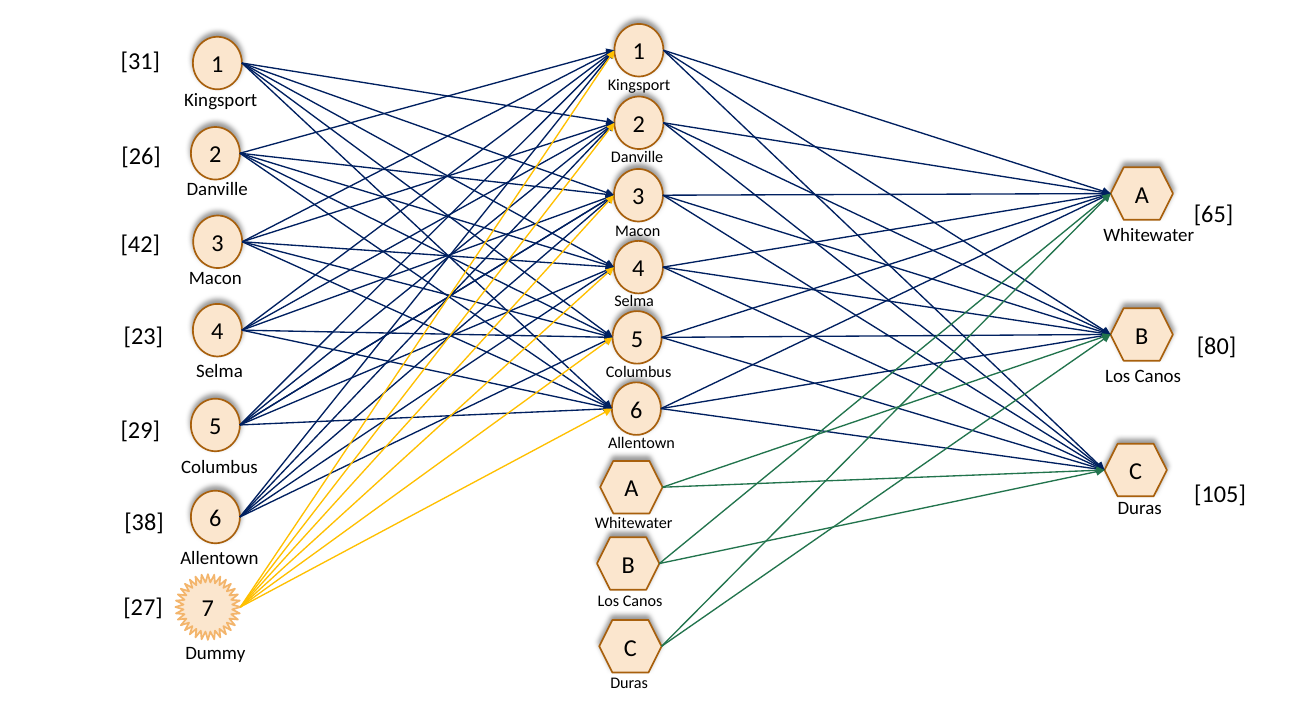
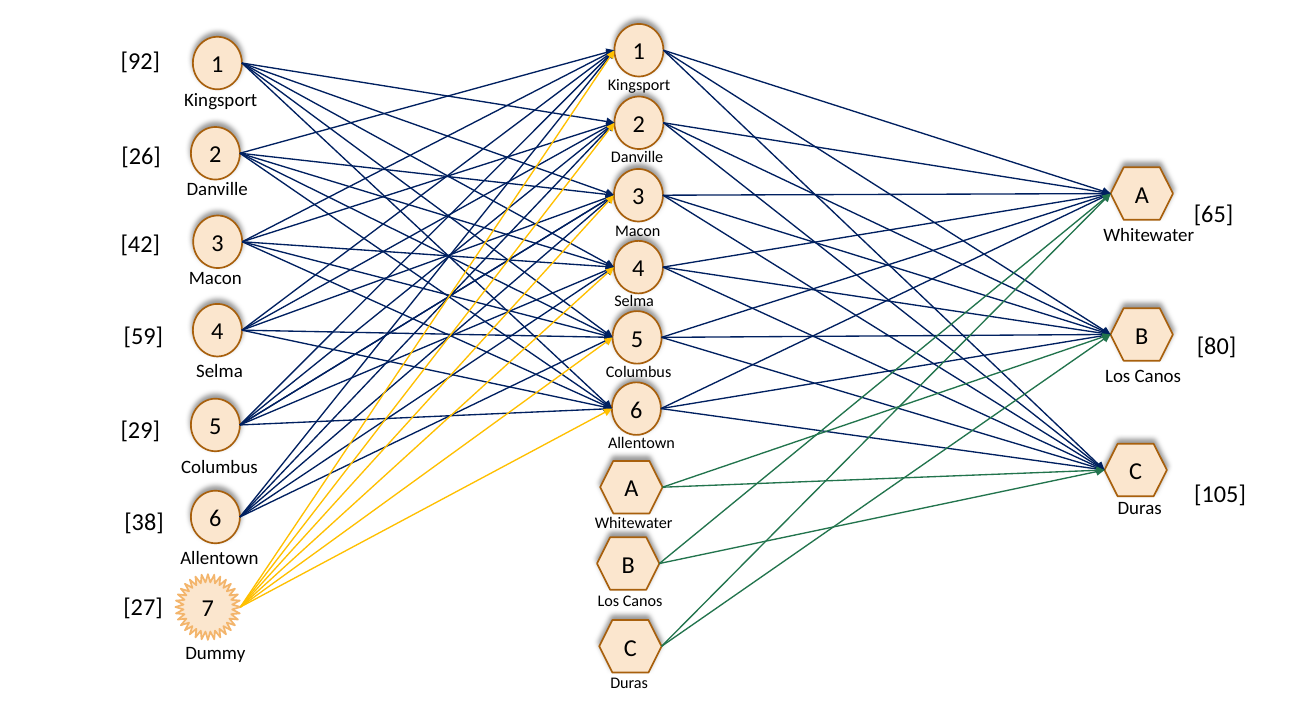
31: 31 -> 92 (140, 62)
23: 23 -> 59 (143, 337)
